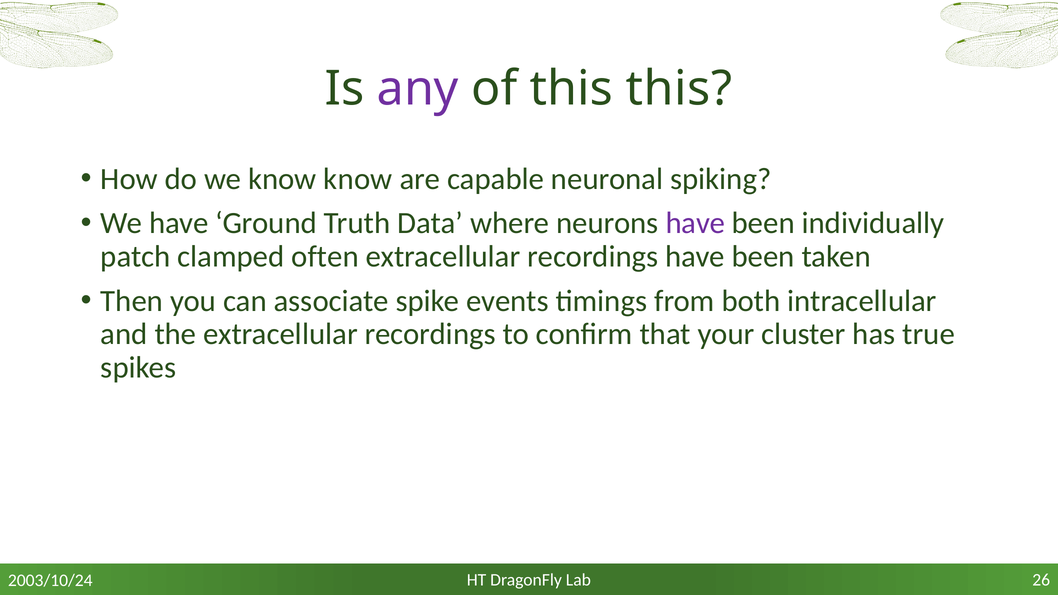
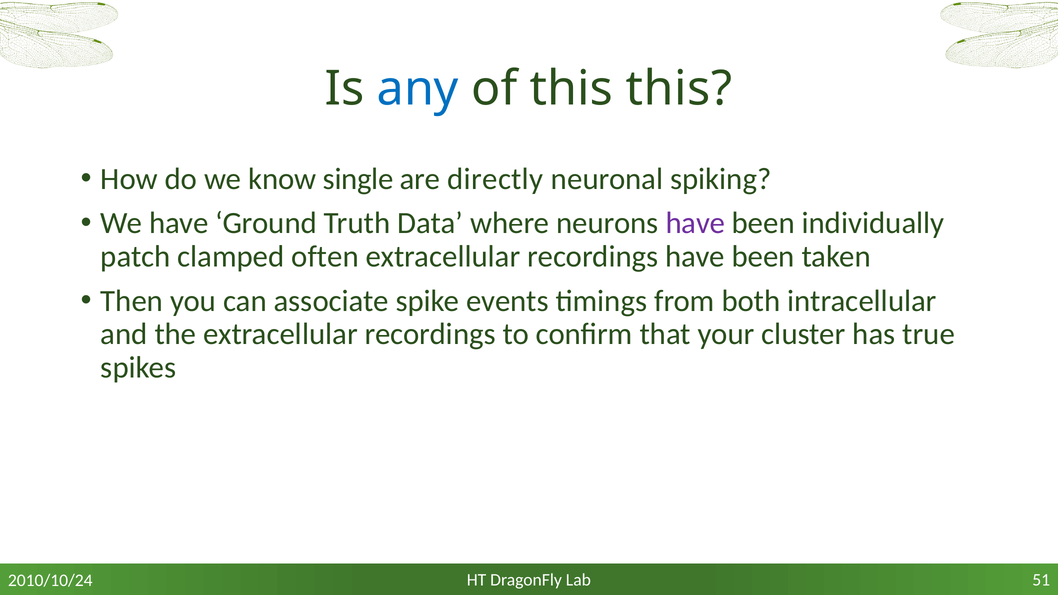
any colour: purple -> blue (418, 89)
know know: know -> single (358, 179)
capable: capable -> directly (495, 179)
26: 26 -> 51 (1041, 580)
2003/10/24: 2003/10/24 -> 2010/10/24 (50, 580)
